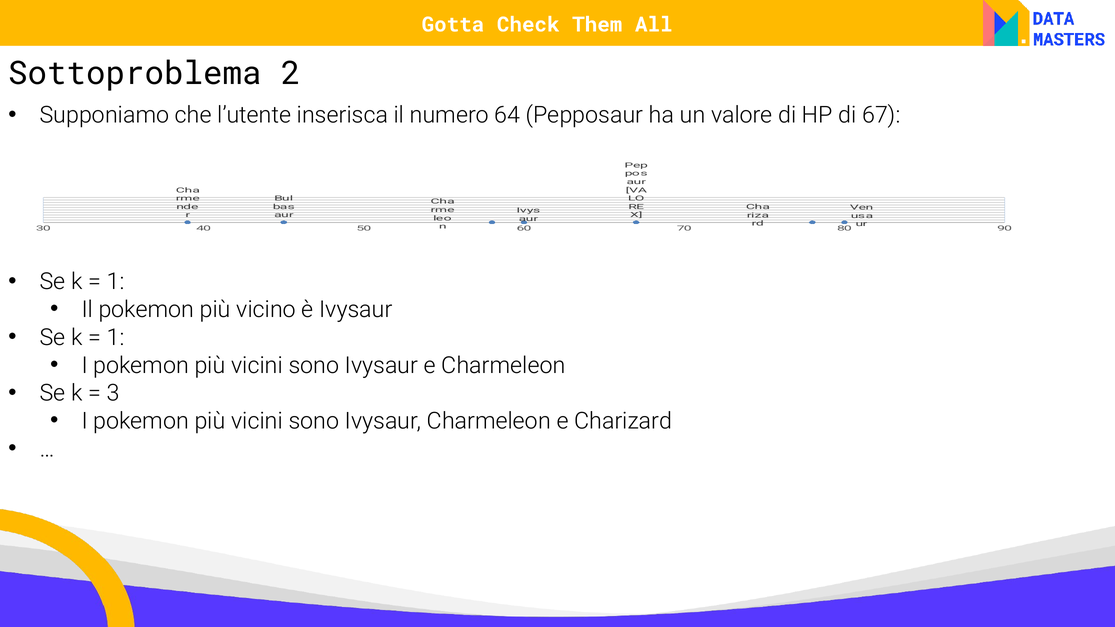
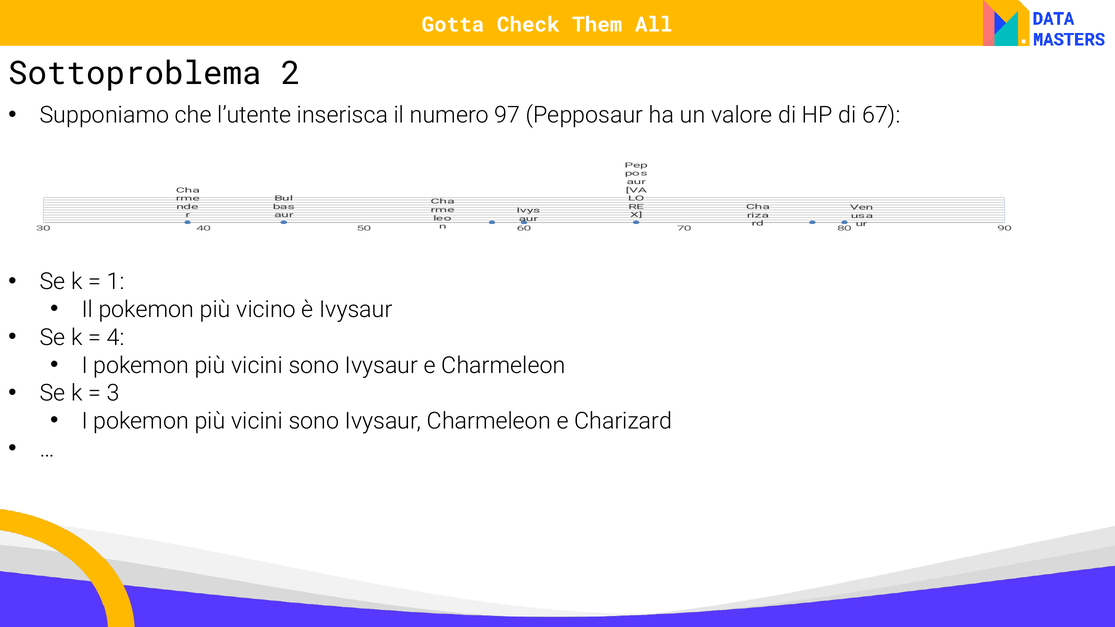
64: 64 -> 97 (507, 115)
1: 1 -> 4 (116, 338)
